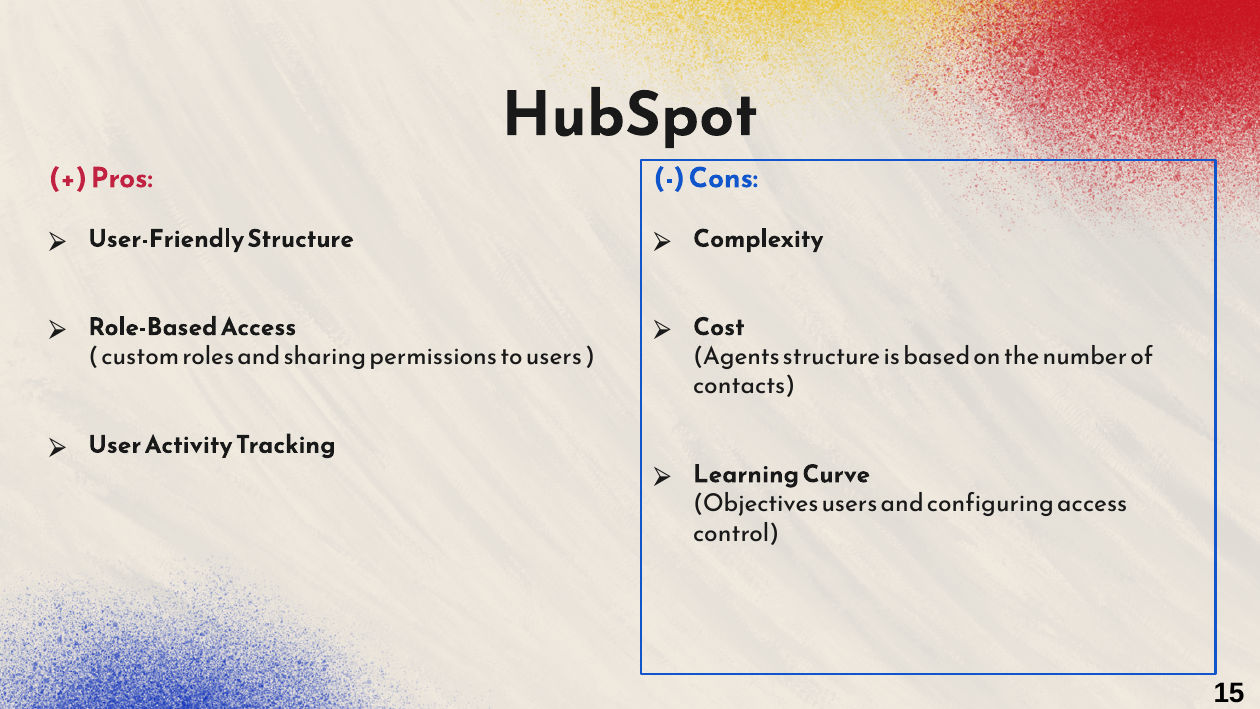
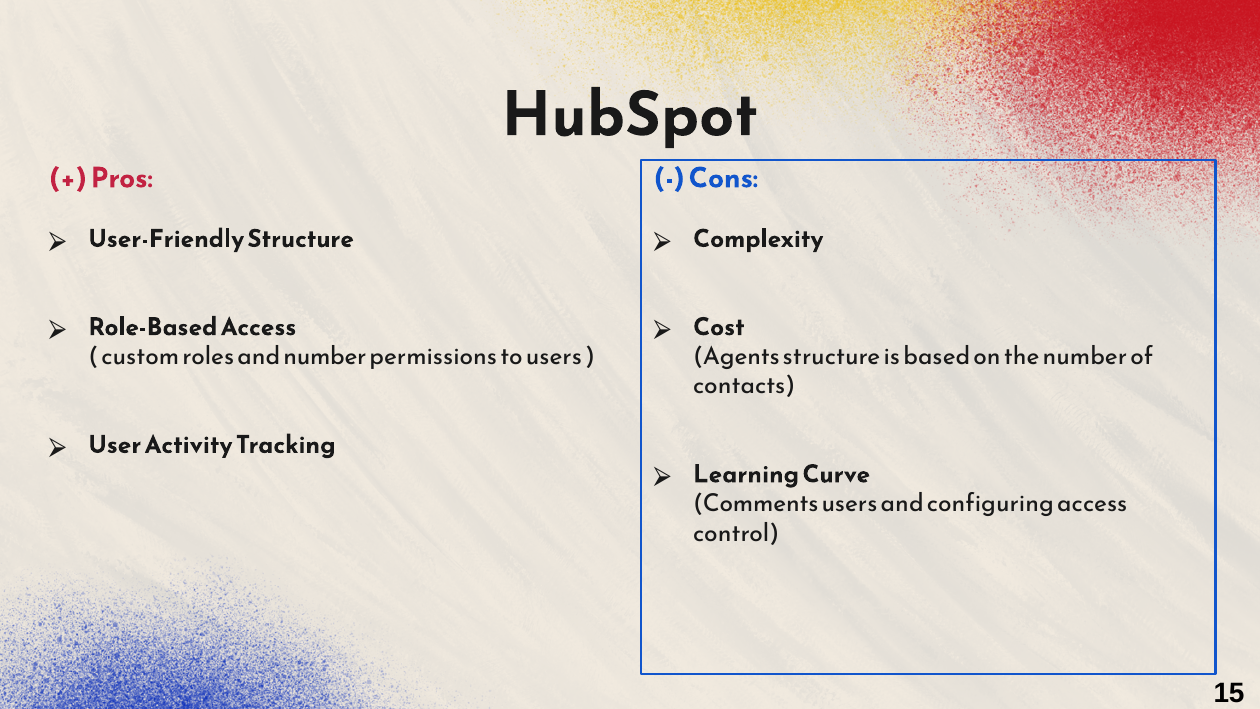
and sharing: sharing -> number (325, 356)
Objectives: Objectives -> Comments (756, 503)
